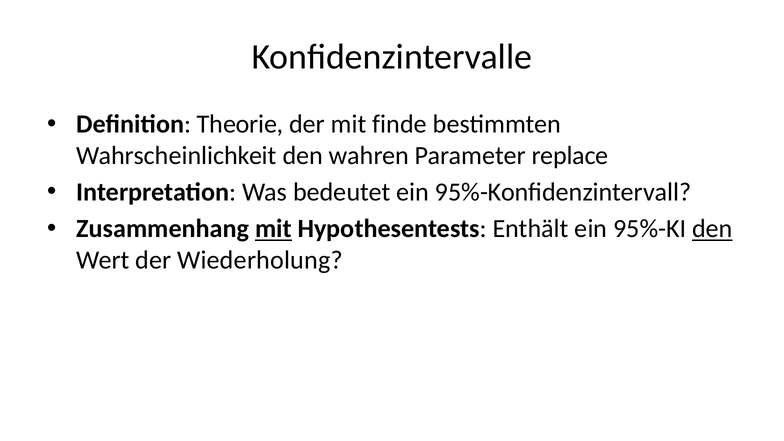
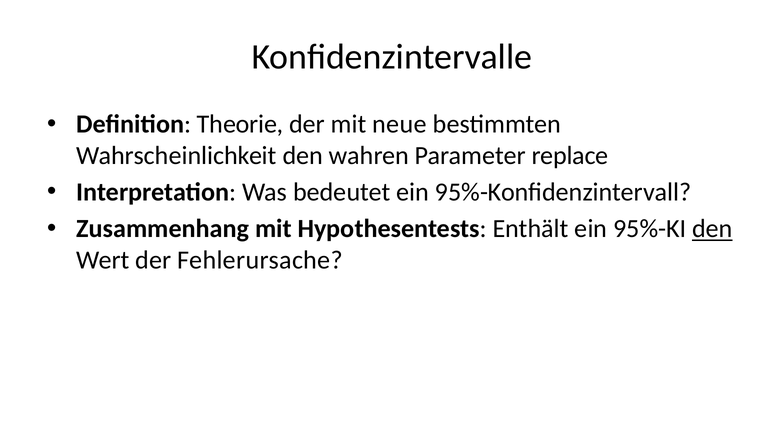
finde: finde -> neue (399, 124)
mit underline: present -> none (273, 229)
Wiederholung: Wiederholung -> Fehlerursache (260, 260)
